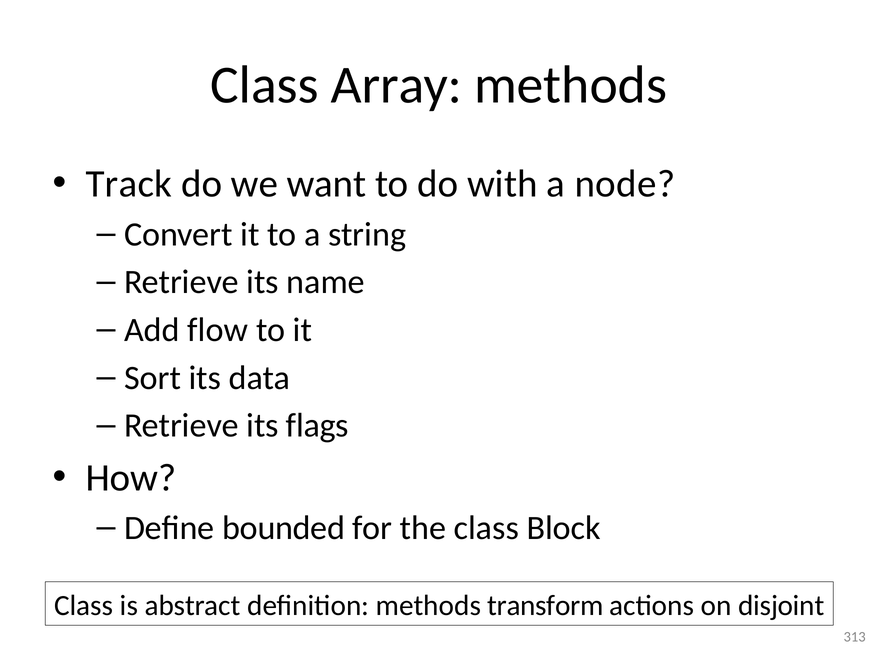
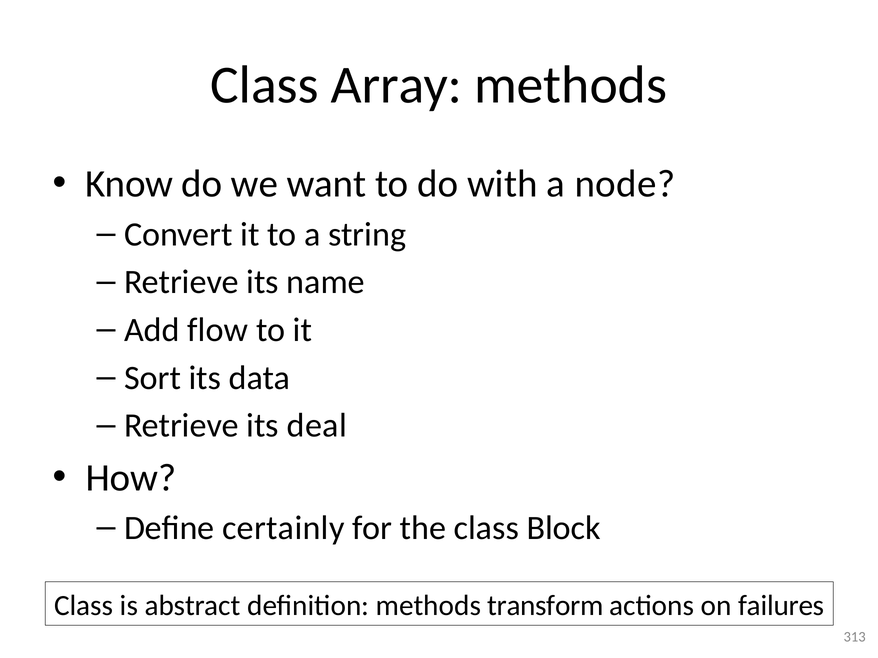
Track: Track -> Know (129, 184)
flags: flags -> deal (317, 426)
bounded: bounded -> certainly (283, 528)
disjoint: disjoint -> failures (781, 606)
